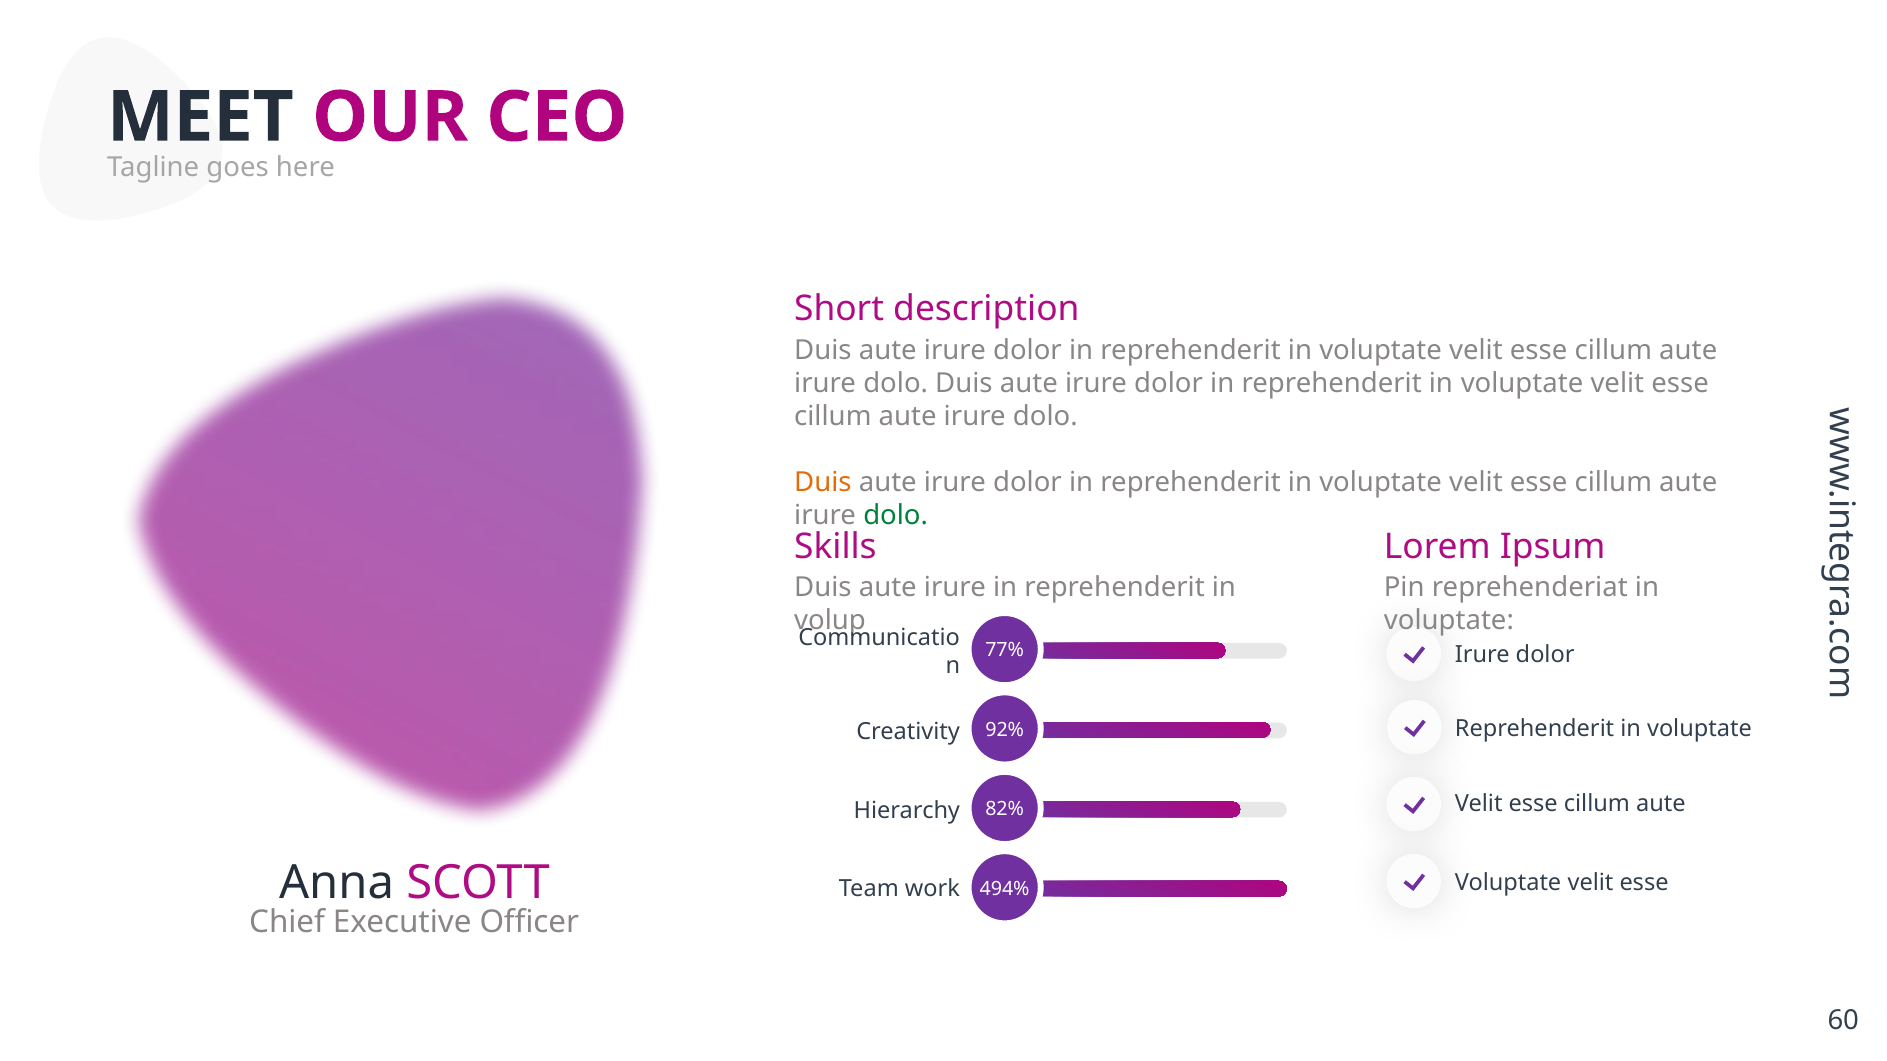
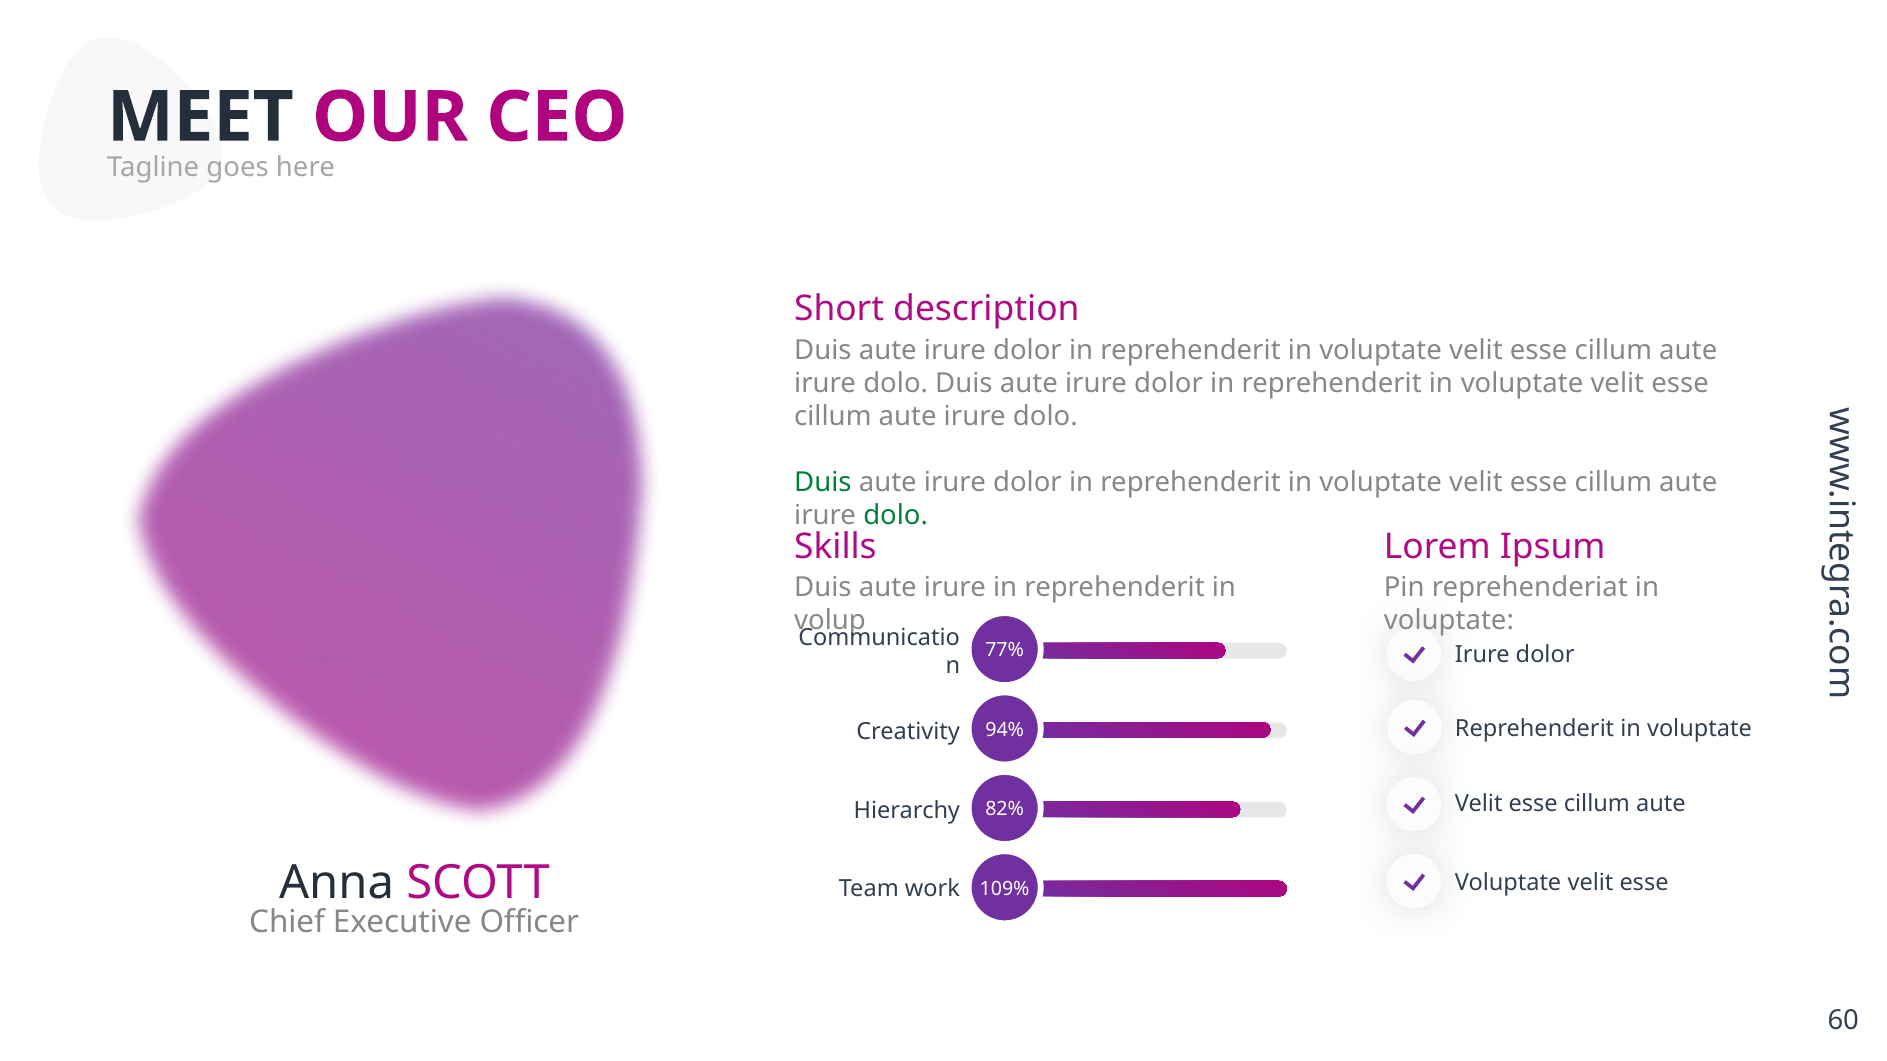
Duis colour: orange -> green (823, 483)
92%: 92% -> 94% (1005, 730)
494%: 494% -> 109% (1005, 889)
